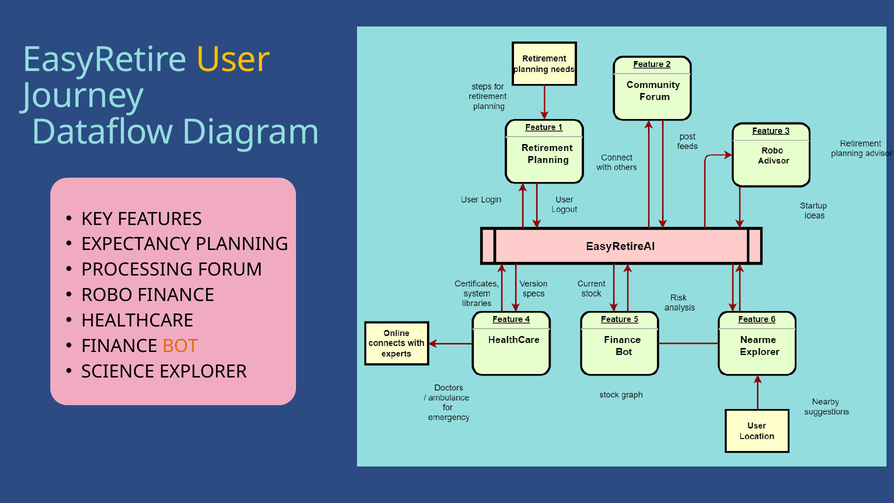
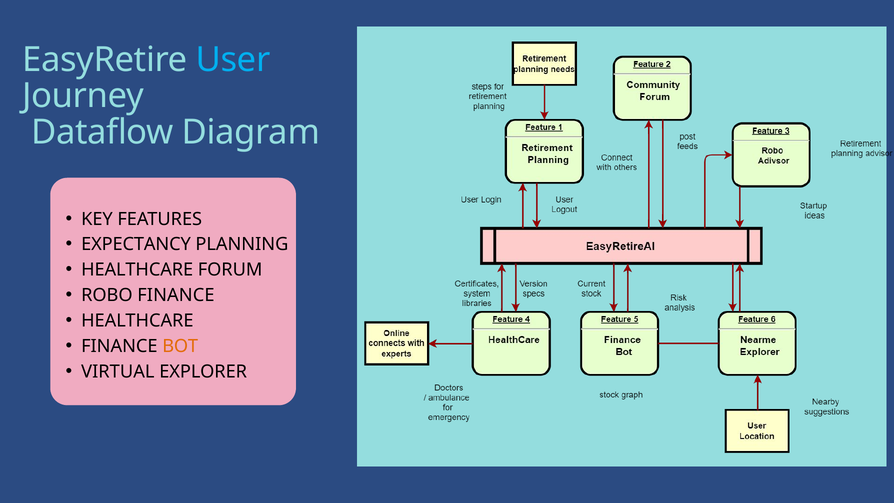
User colour: yellow -> light blue (233, 60)
PROCESSING: PROCESSING -> HEALTHCARE (137, 270)
SCIENCE: SCIENCE -> VIRTUAL (118, 371)
